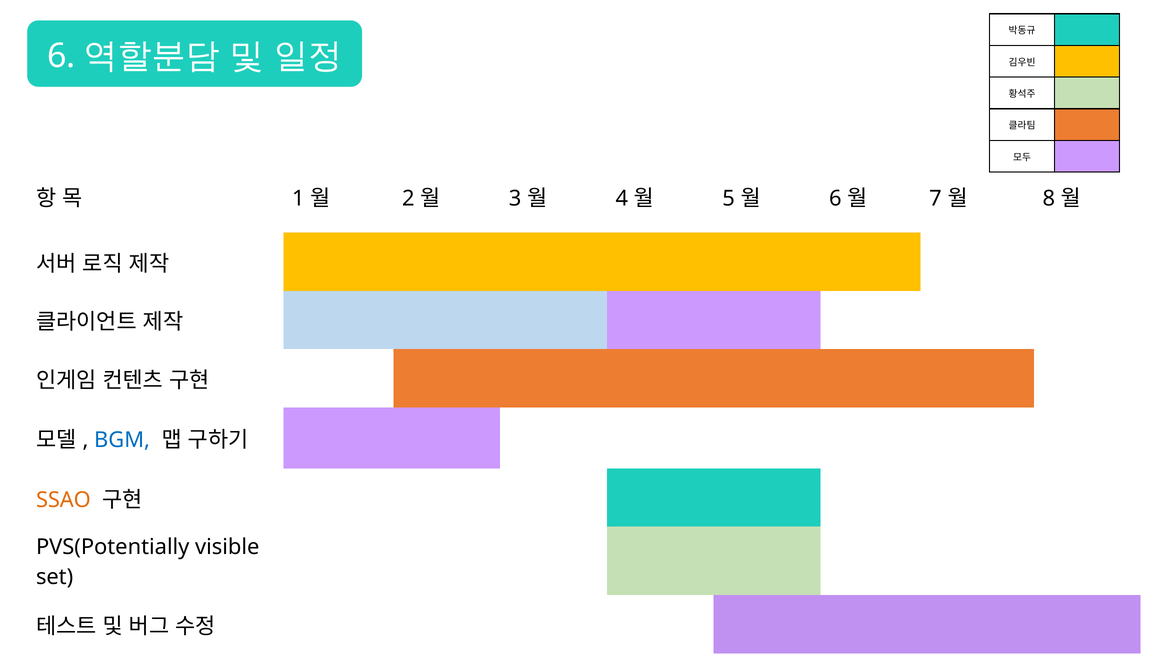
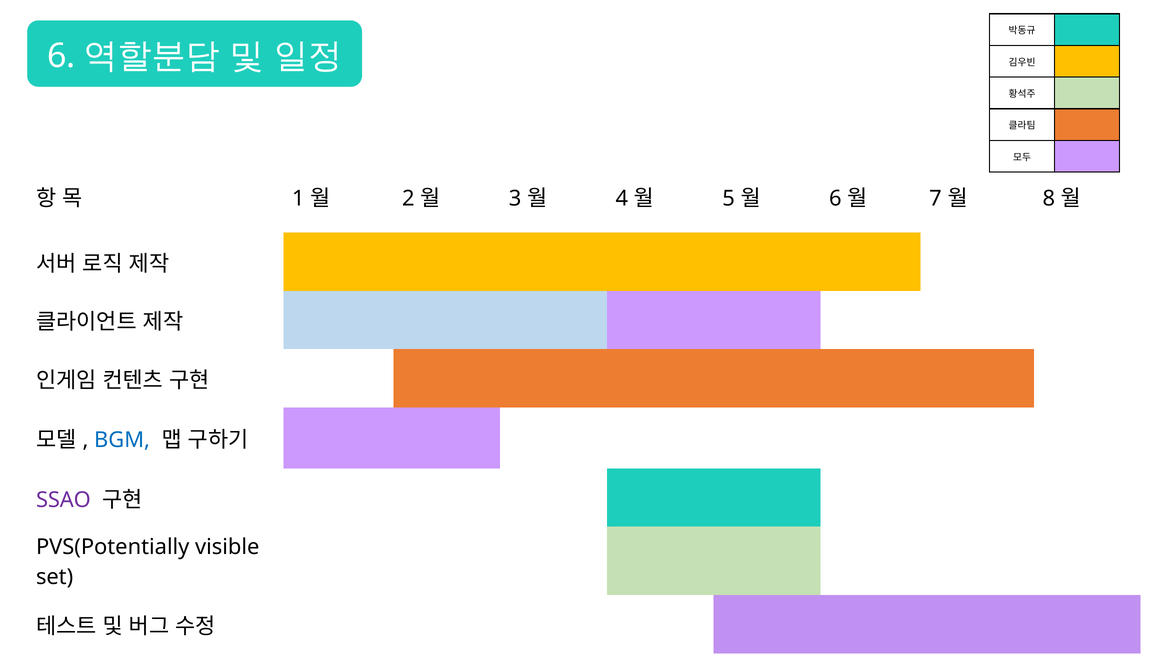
SSAO colour: orange -> purple (63, 500)
